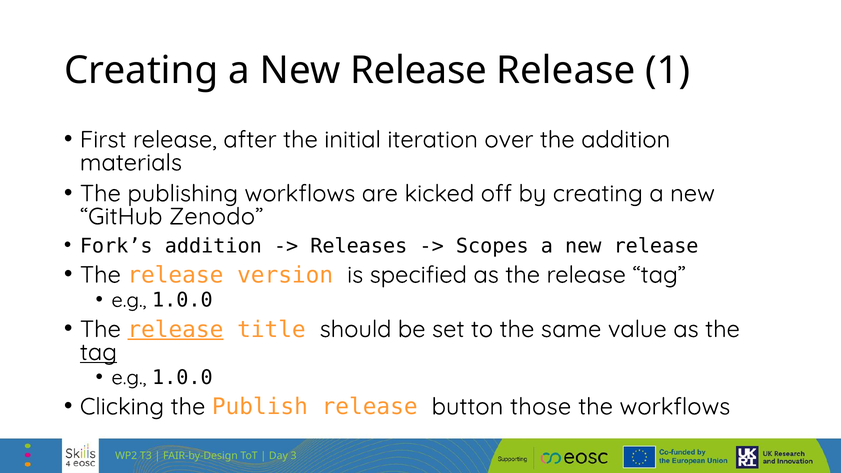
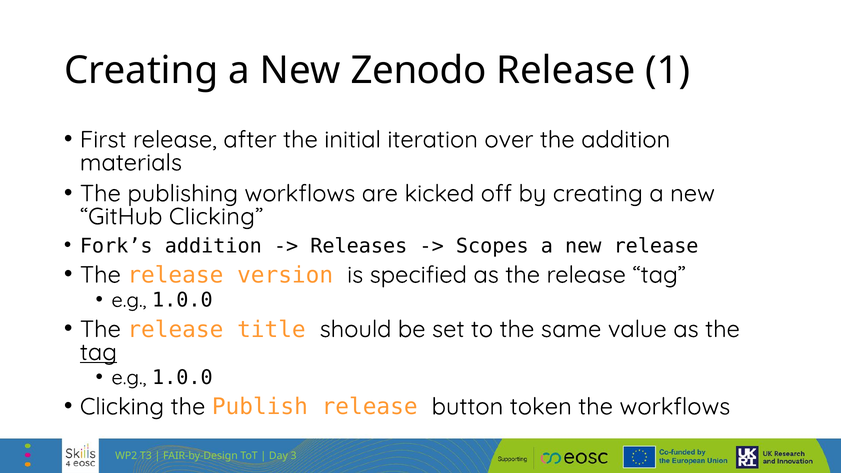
Creating a New Release: Release -> Zenodo (419, 71)
GitHub Zenodo: Zenodo -> Clicking (216, 217)
release underline: present -> none (175, 330)
those: those -> token (541, 407)
